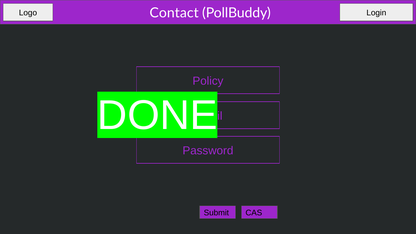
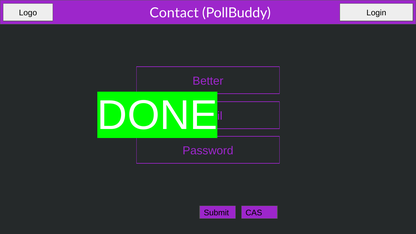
Policy: Policy -> Better (208, 81)
